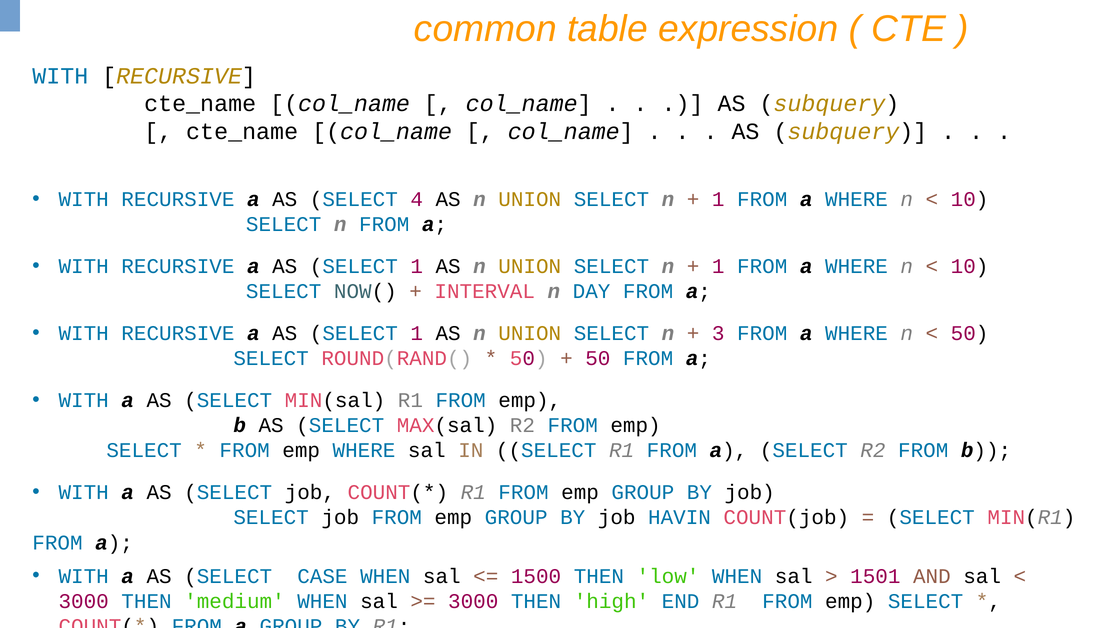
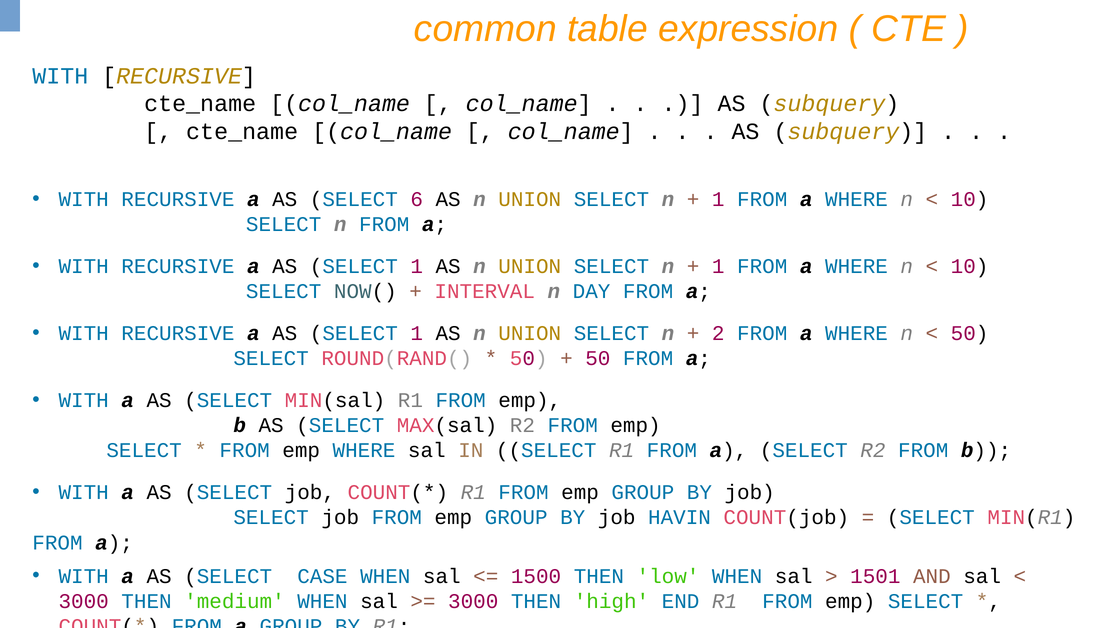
4: 4 -> 6 (417, 199)
3: 3 -> 2 (718, 333)
